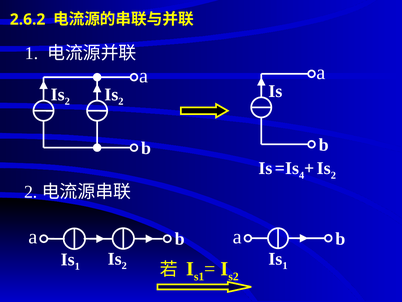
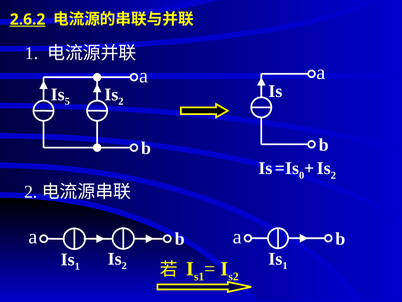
2.6.2 underline: none -> present (28, 19)
2: 2 -> 5 (67, 101)
4: 4 -> 0 (302, 175)
